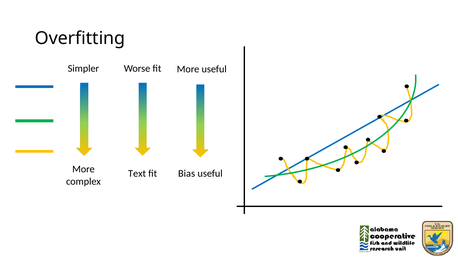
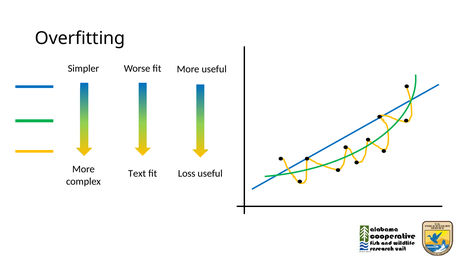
Bias: Bias -> Loss (187, 174)
